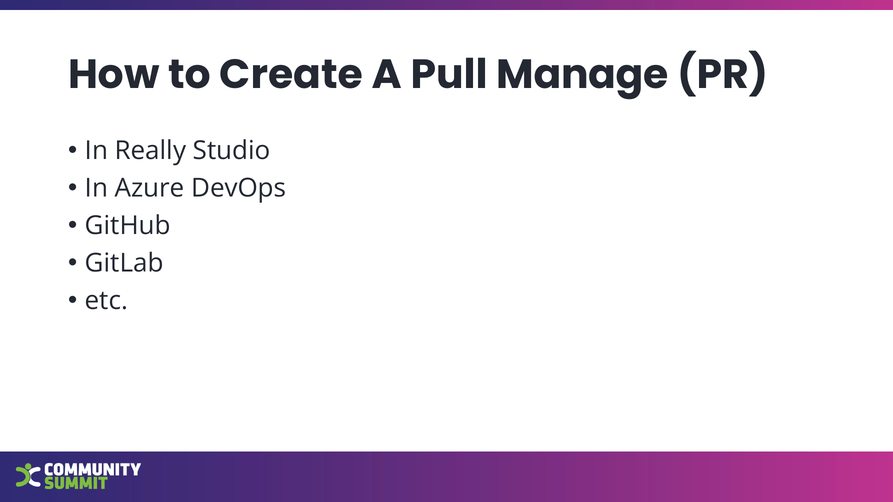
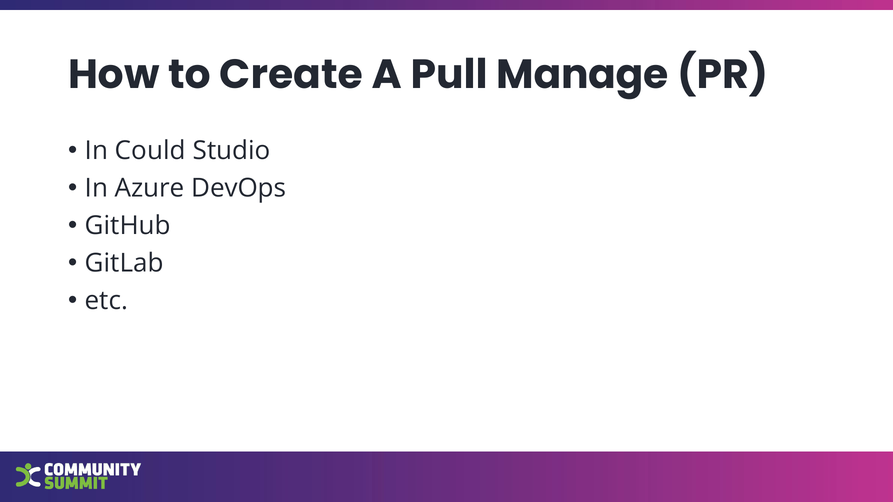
Really: Really -> Could (150, 151)
